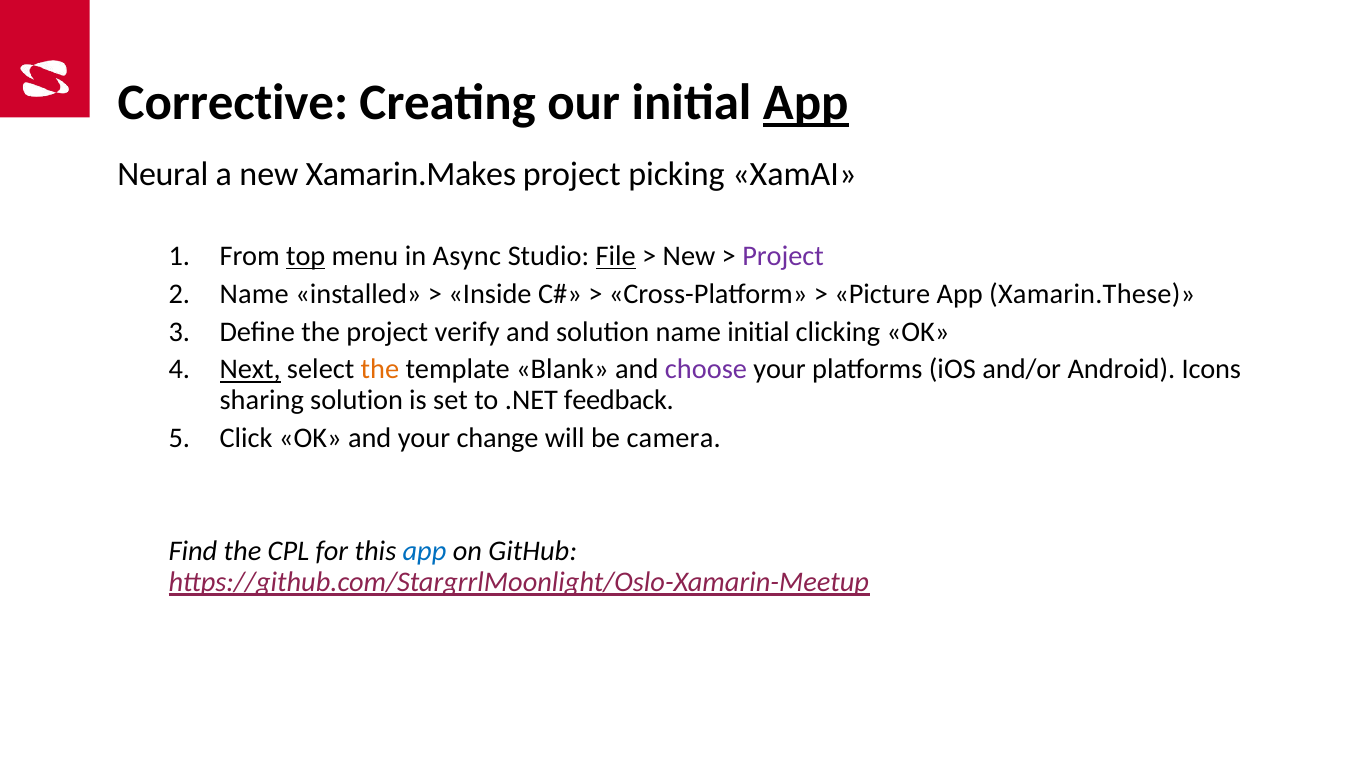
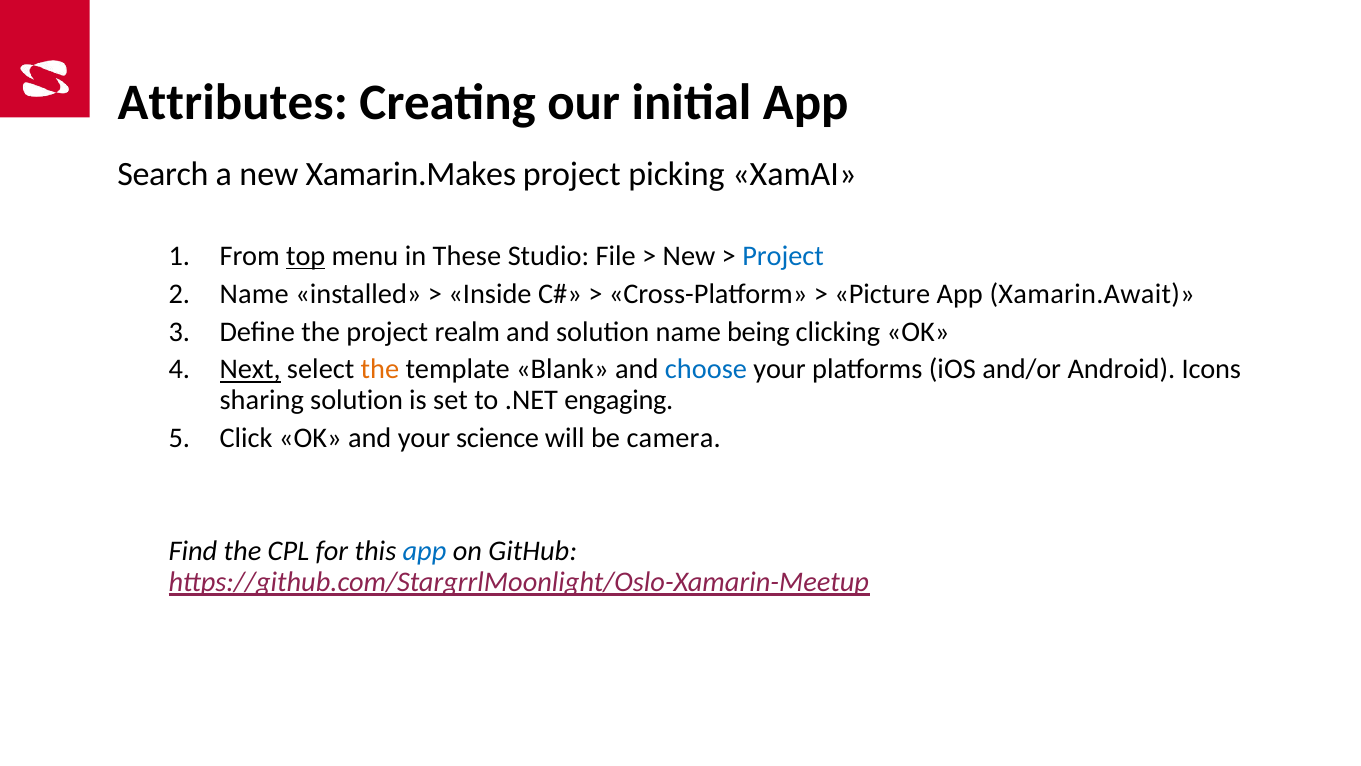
Corrective: Corrective -> Attributes (233, 103)
App underline: present -> none (806, 103)
Neural: Neural -> Search (163, 175)
Async: Async -> These (467, 256)
File underline: present -> none (616, 256)
Project colour: purple -> blue (783, 256)
Xamarin.These: Xamarin.These -> Xamarin.Await (1092, 294)
verify: verify -> realm (467, 332)
name initial: initial -> being (758, 332)
choose colour: purple -> blue (706, 369)
feedback: feedback -> engaging (619, 400)
change: change -> science (498, 438)
